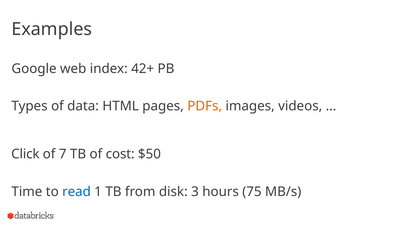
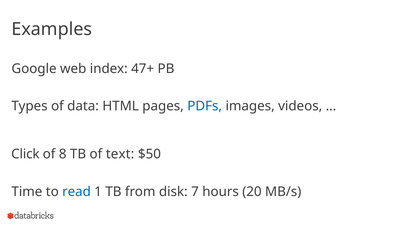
42+: 42+ -> 47+ (143, 69)
PDFs colour: orange -> blue (205, 106)
7: 7 -> 8 (63, 154)
cost: cost -> text (120, 154)
3: 3 -> 7 (195, 191)
75: 75 -> 20 (252, 191)
